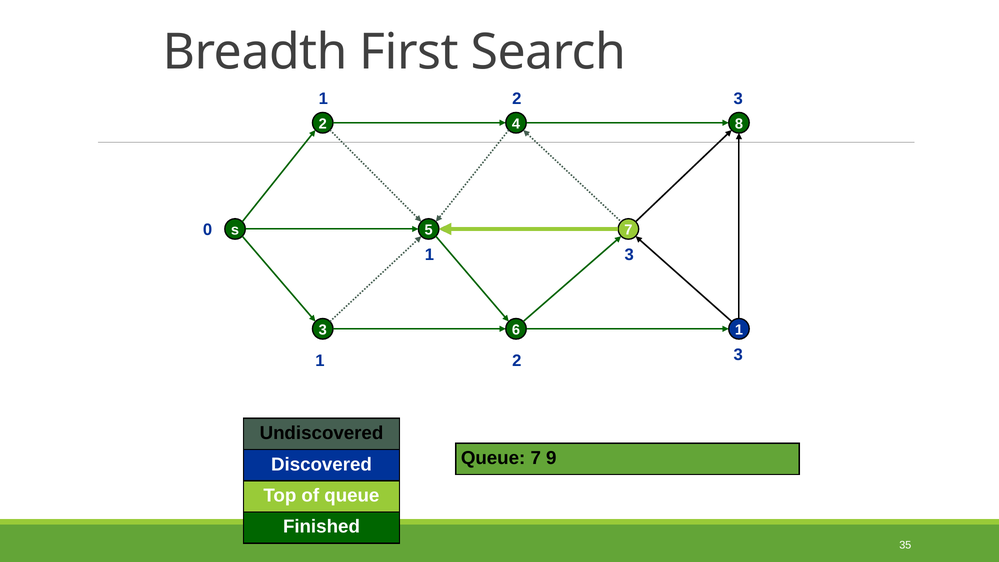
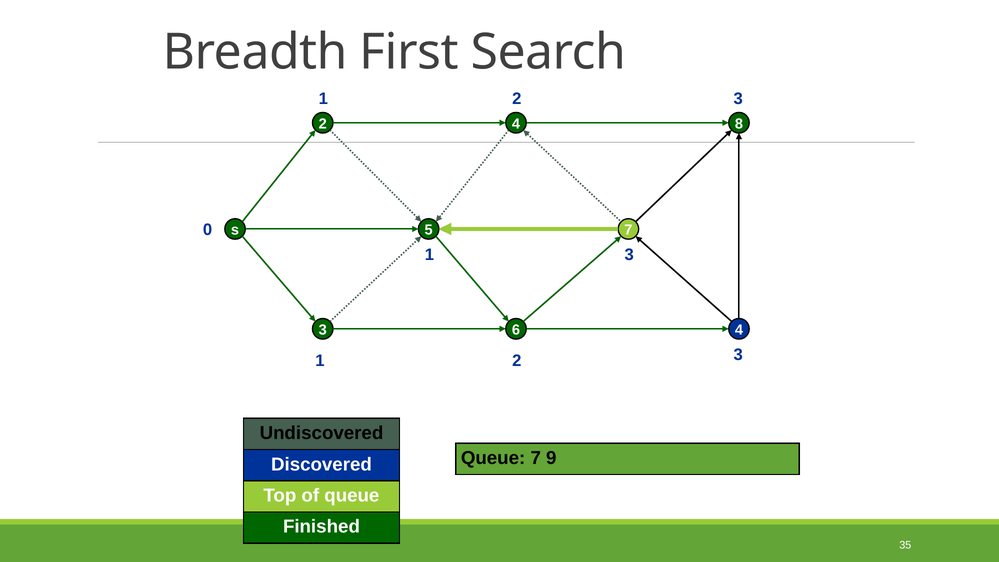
6 1: 1 -> 4 (739, 330)
